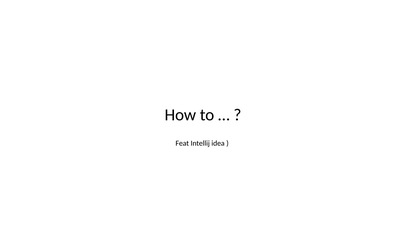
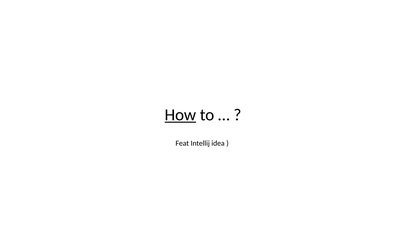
How underline: none -> present (180, 115)
